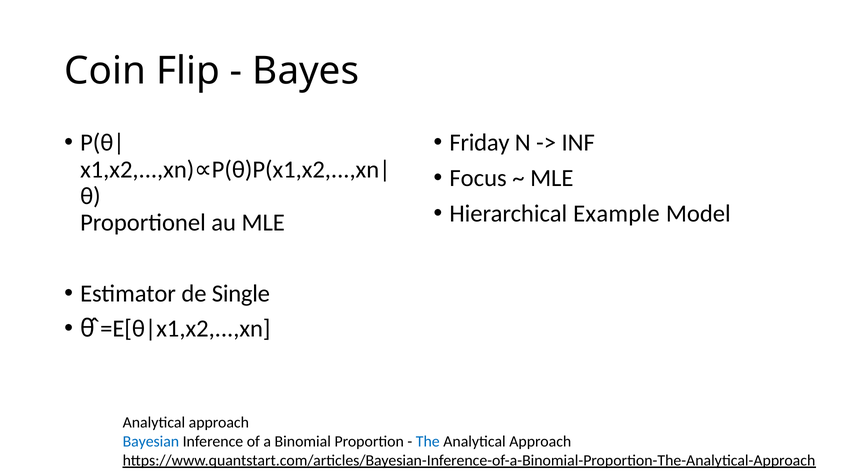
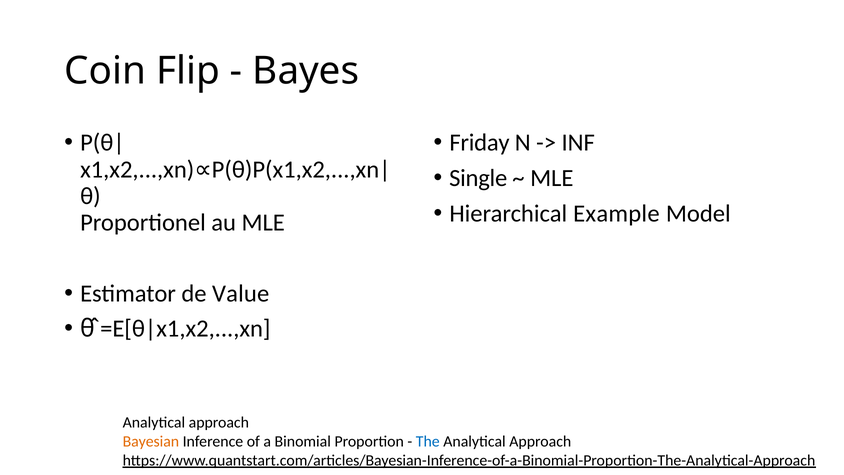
Focus: Focus -> Single (478, 178)
Single: Single -> Value (241, 293)
Bayesian colour: blue -> orange (151, 441)
